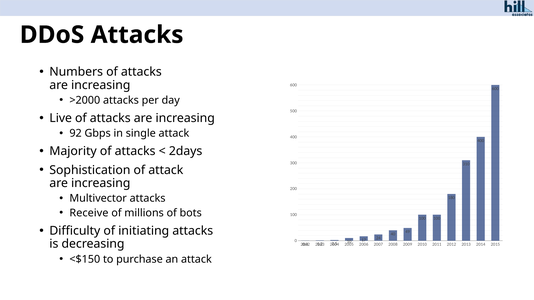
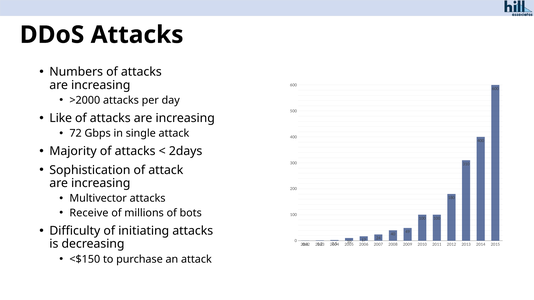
Live: Live -> Like (61, 118)
92: 92 -> 72 (76, 134)
